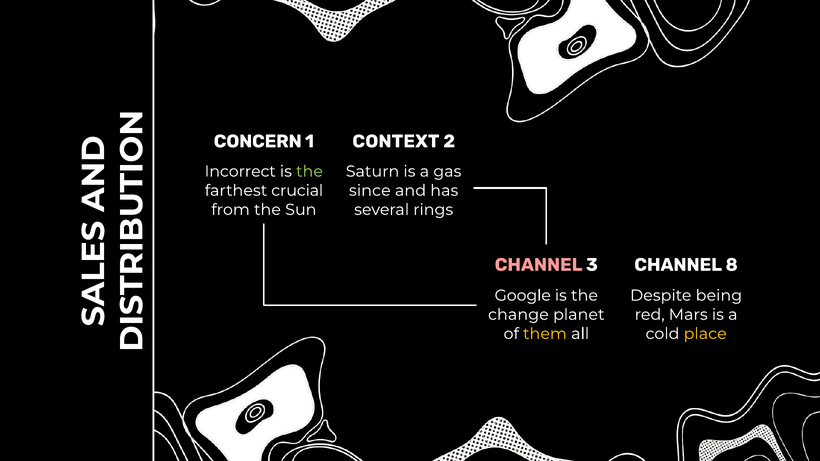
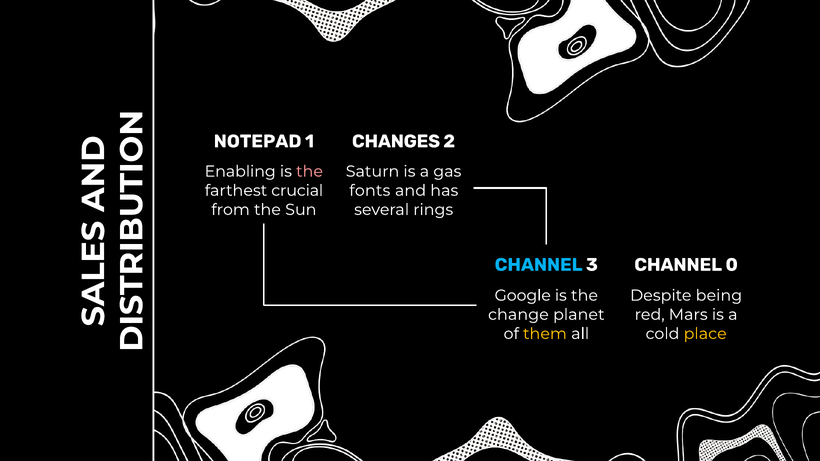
CONCERN: CONCERN -> NOTEPAD (258, 141)
CONTEXT: CONTEXT -> CHANGES (396, 141)
Incorrect: Incorrect -> Enabling (240, 171)
the colour: light green -> pink (310, 171)
since: since -> fonts (370, 191)
CHANNEL colour: pink -> light blue (539, 265)
8: 8 -> 0 (732, 265)
